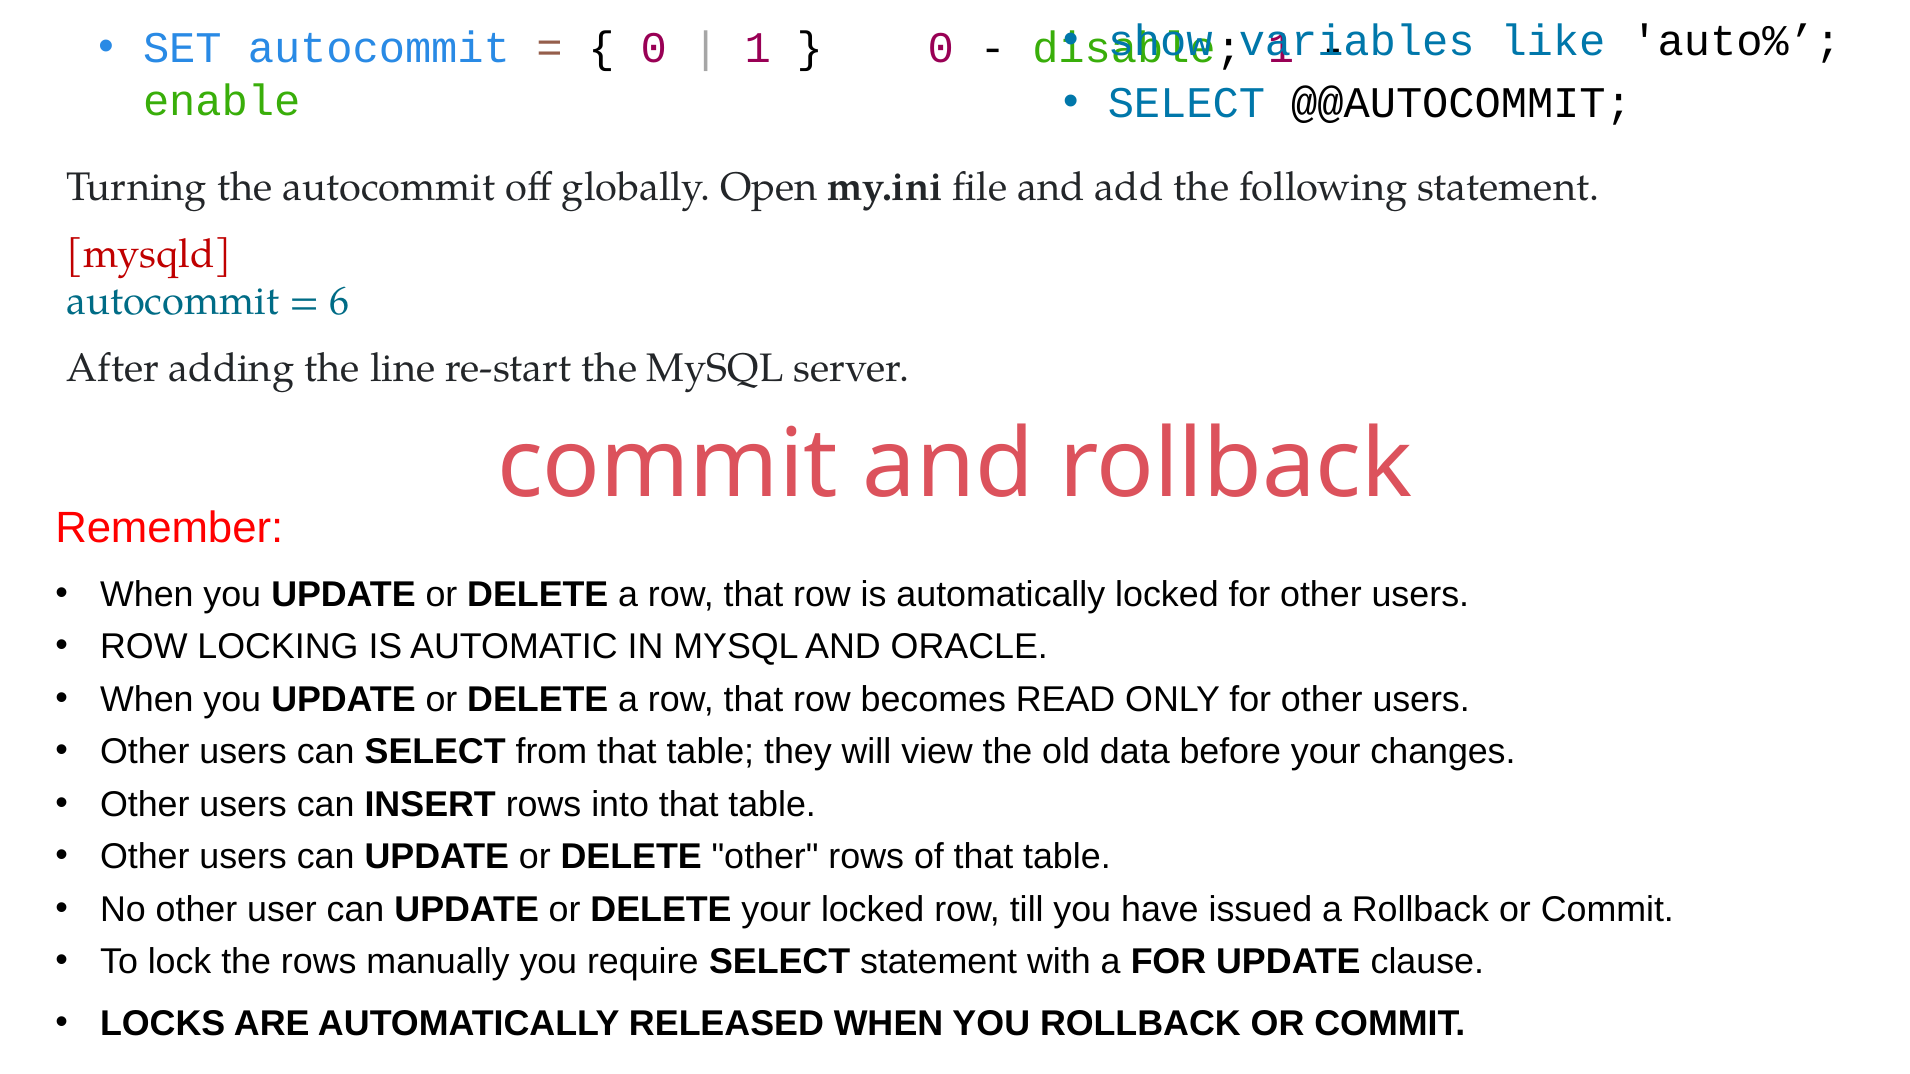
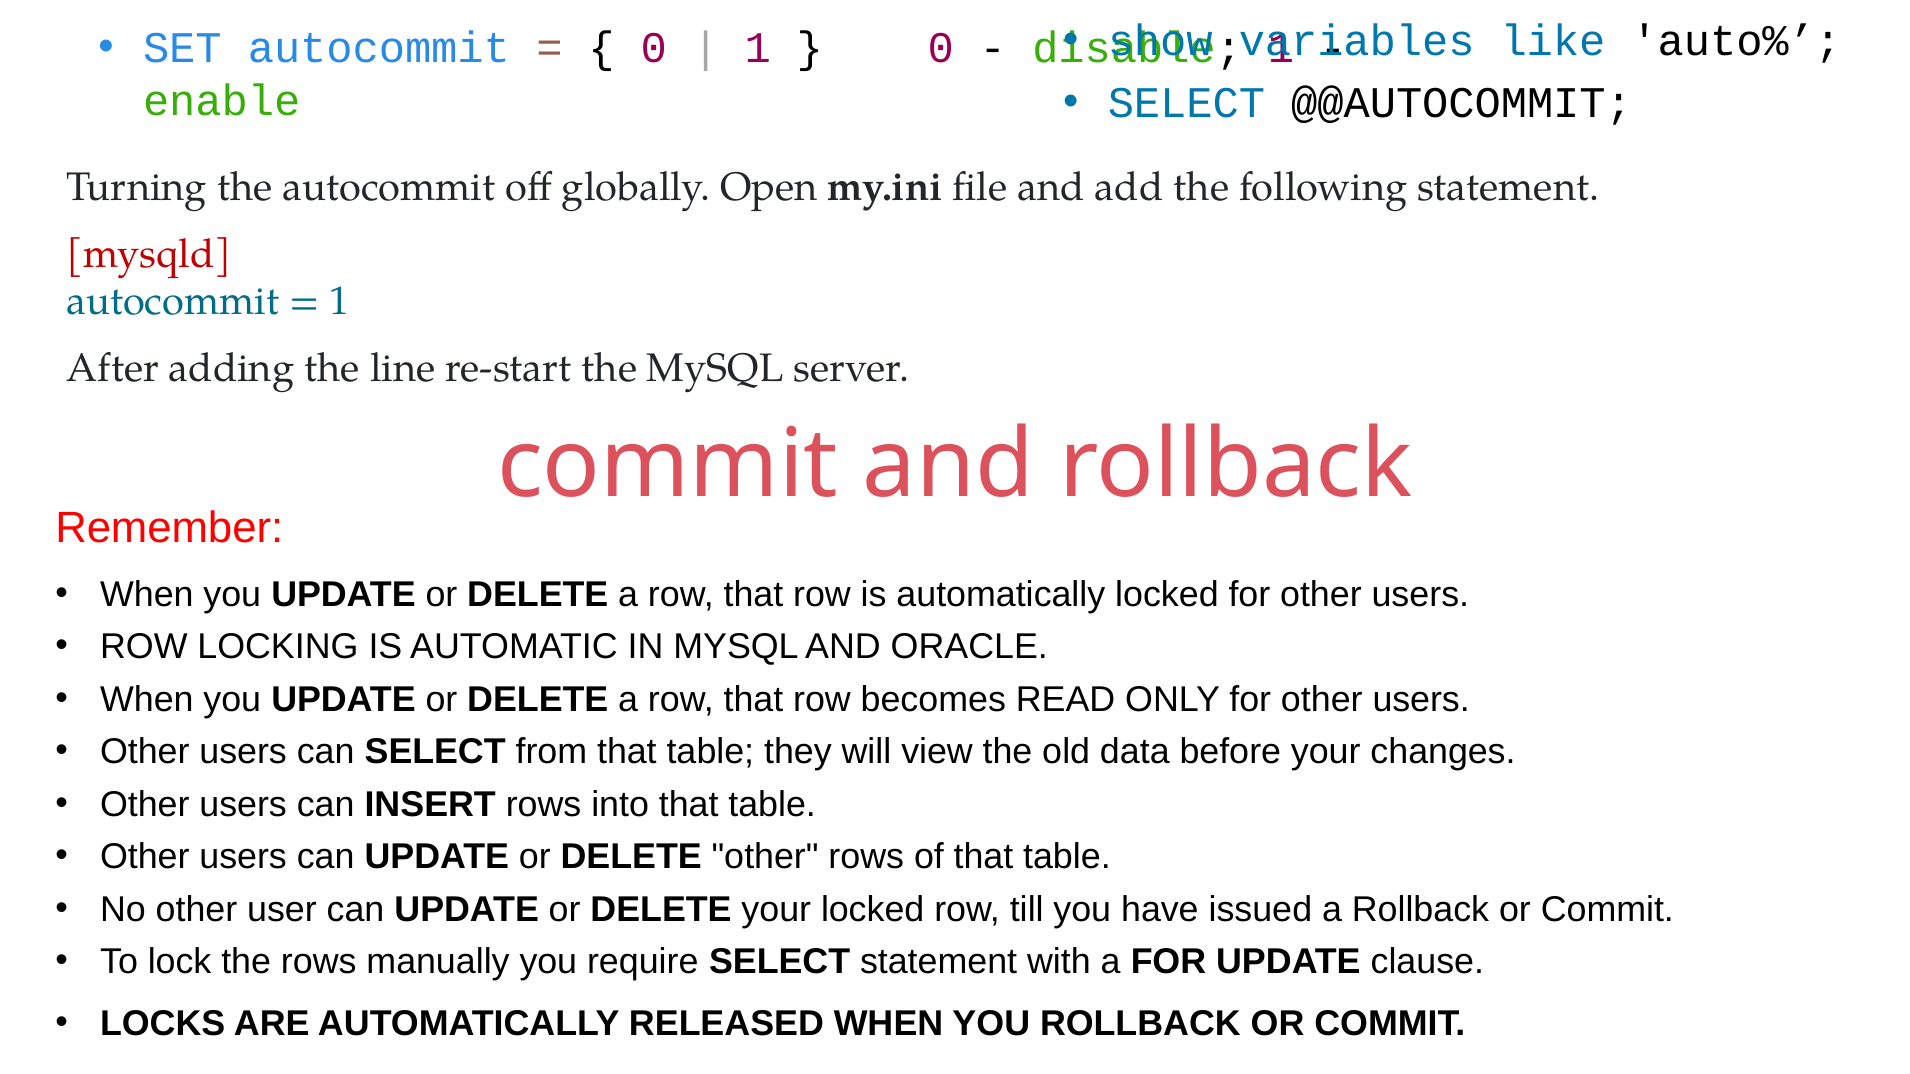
6: 6 -> 1 (339, 302)
